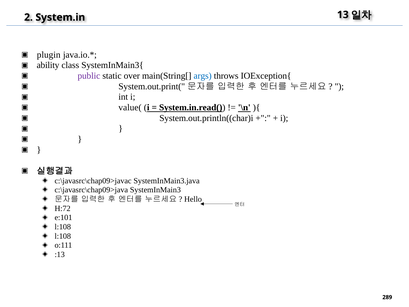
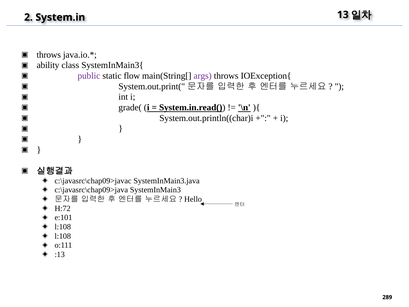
plugin: plugin -> throws (49, 55)
over: over -> flow (132, 76)
args colour: blue -> purple (203, 76)
value(: value( -> grade( (130, 107)
